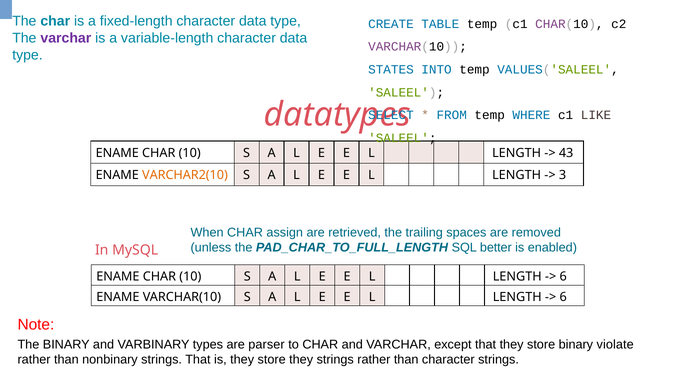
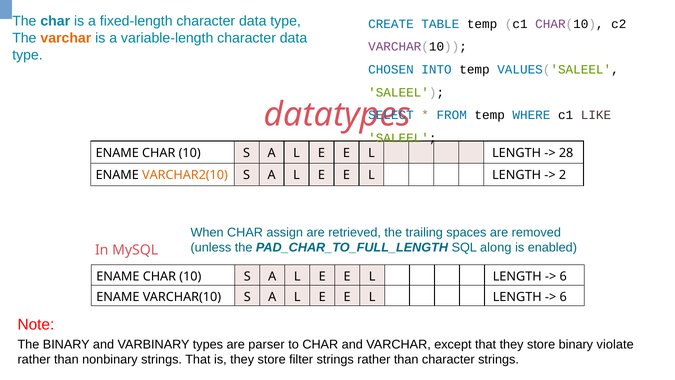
varchar colour: purple -> orange (66, 38)
STATES: STATES -> CHOSEN (391, 70)
43: 43 -> 28 (566, 153)
3: 3 -> 2 (562, 175)
better: better -> along (496, 247)
store they: they -> filter (301, 359)
